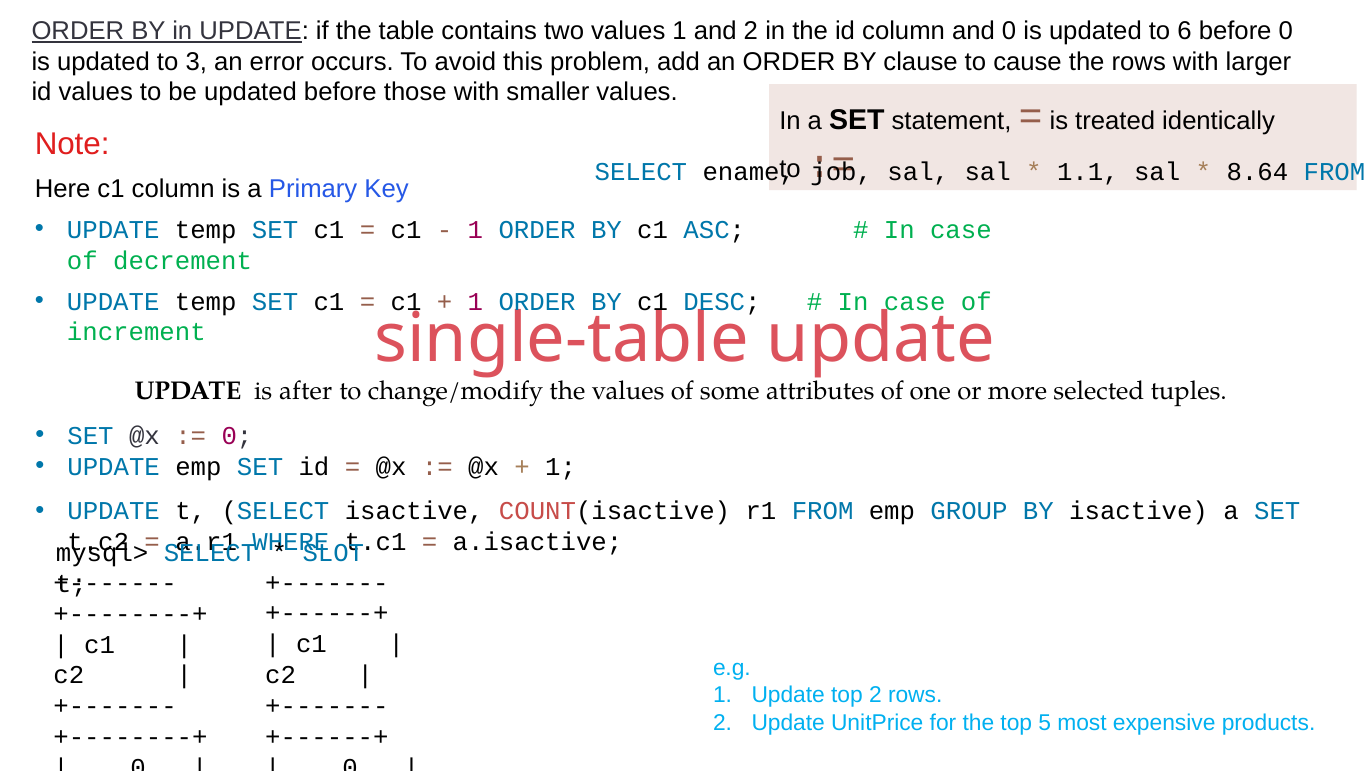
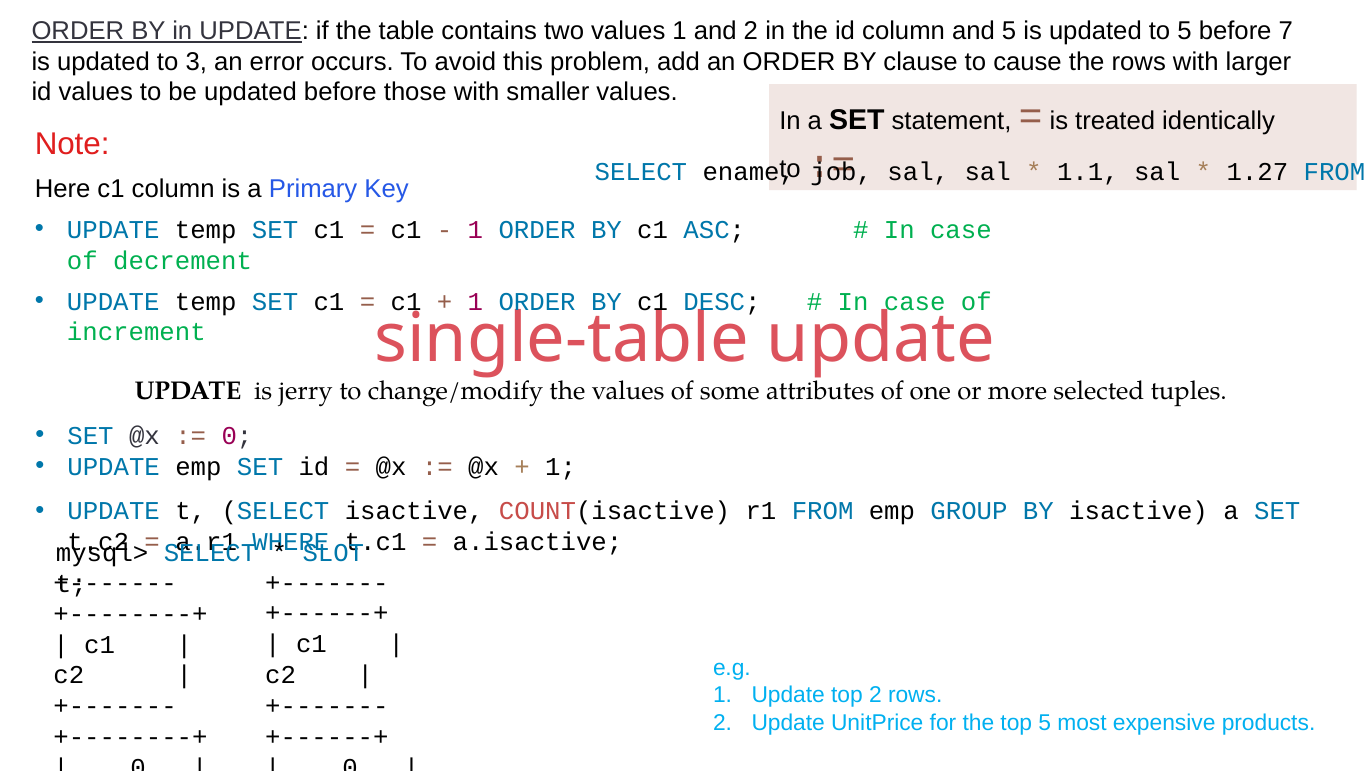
and 0: 0 -> 5 (1009, 31)
to 6: 6 -> 5 (1184, 31)
before 0: 0 -> 7 (1286, 31)
8.64: 8.64 -> 1.27 (1257, 172)
after: after -> jerry (306, 390)
